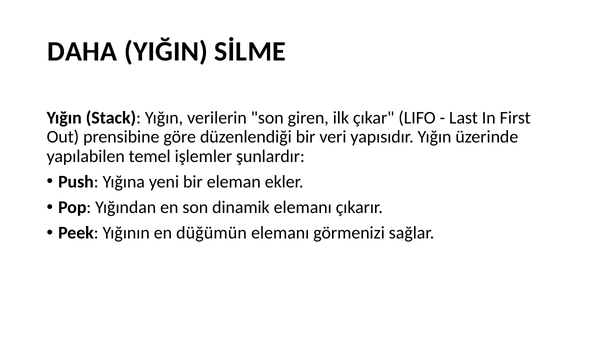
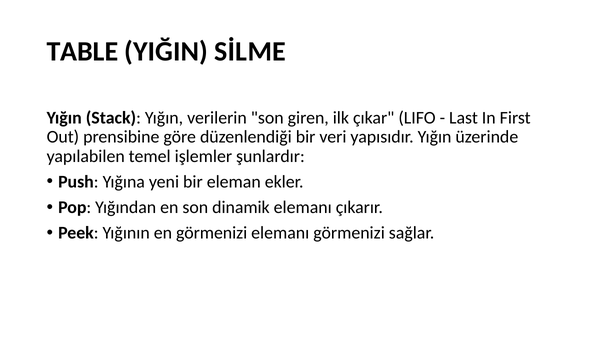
DAHA: DAHA -> TABLE (82, 51)
en düğümün: düğümün -> görmenizi (212, 233)
